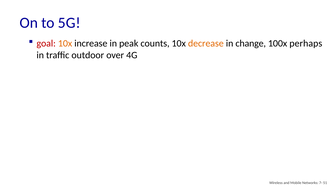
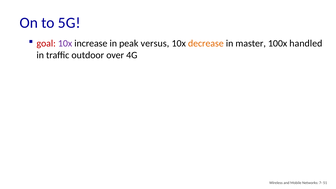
10x colour: orange -> purple (65, 43)
counts: counts -> versus (155, 43)
change: change -> master (251, 43)
perhaps: perhaps -> handled (306, 43)
